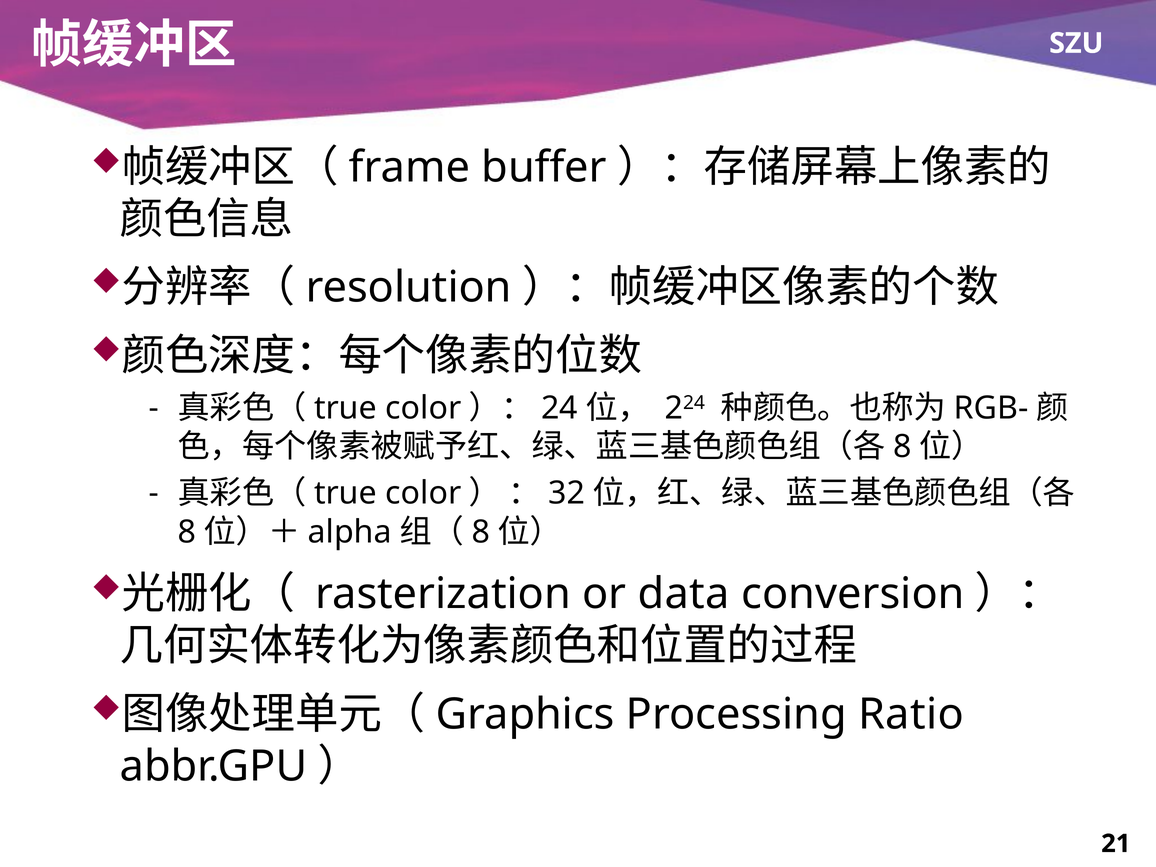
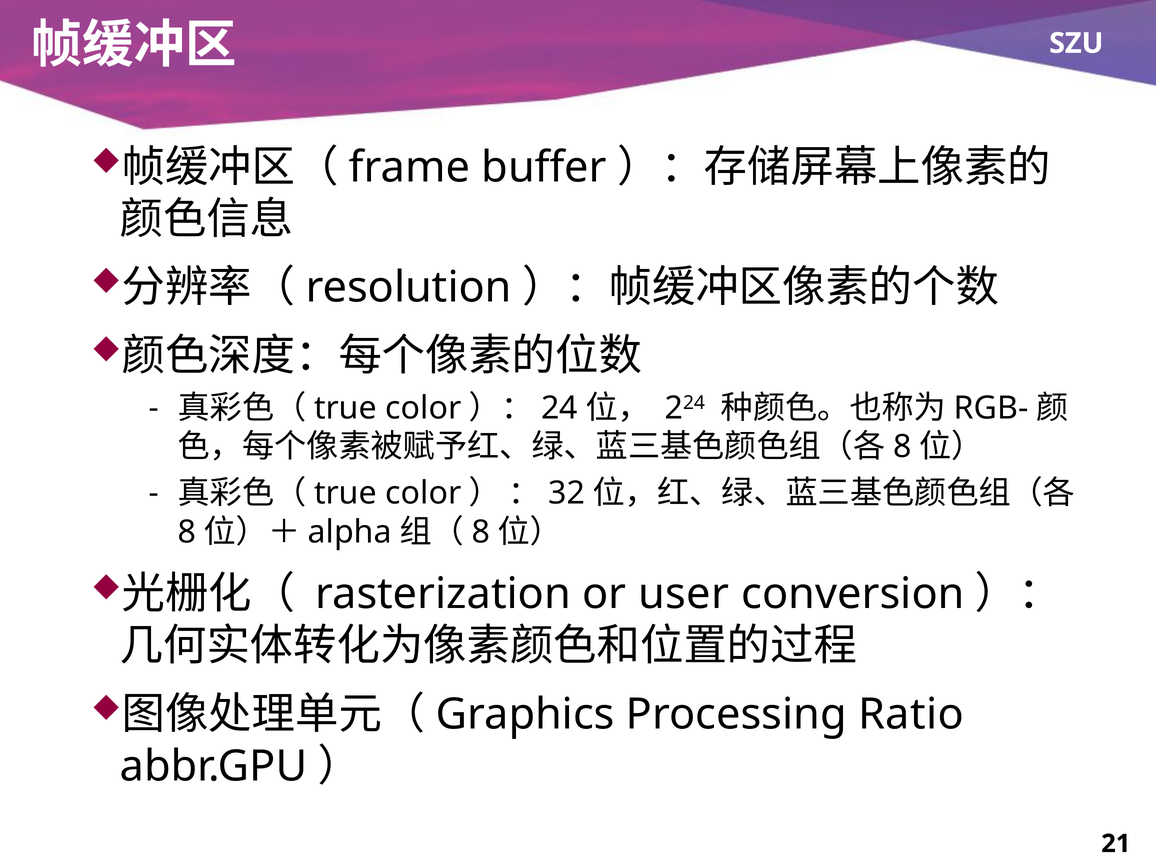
data: data -> user (684, 594)
